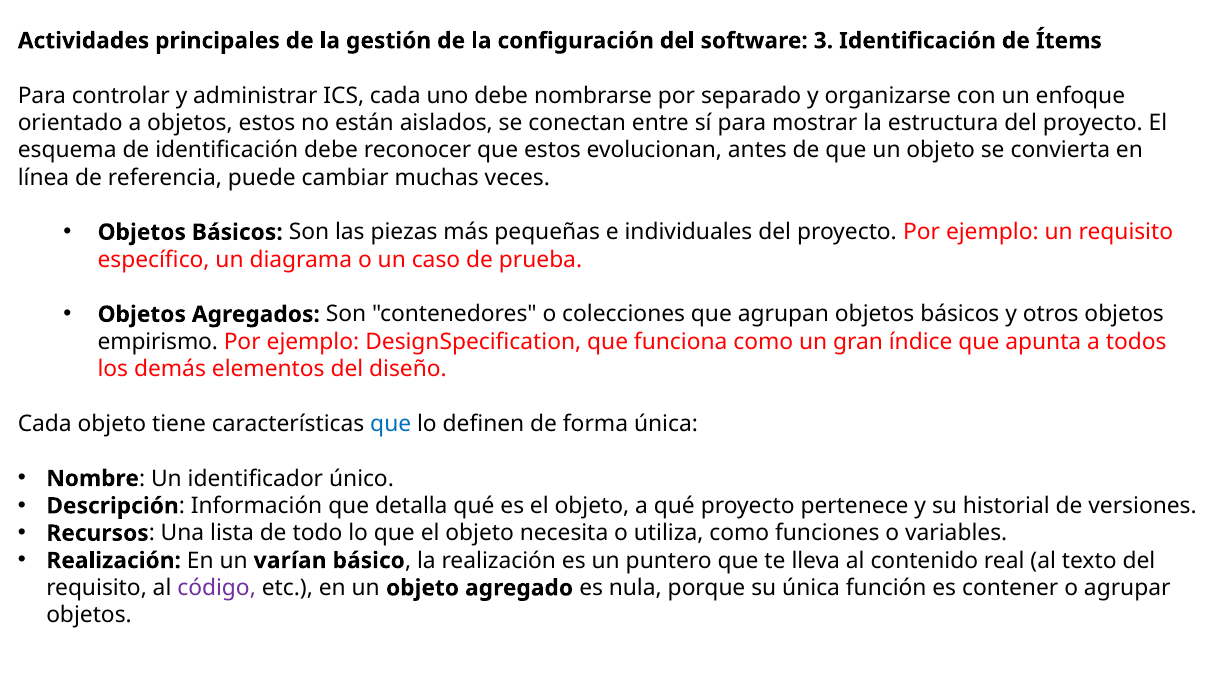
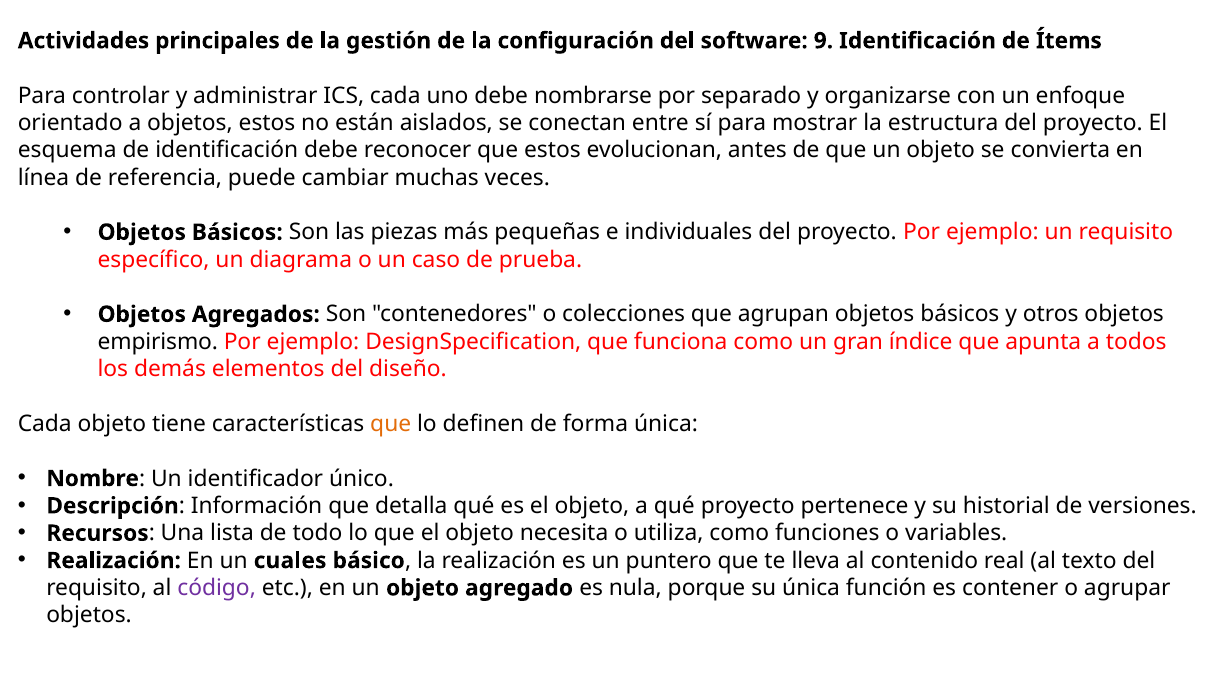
3: 3 -> 9 (823, 41)
que colour: blue -> orange (391, 424)
varían: varían -> cuales (290, 561)
